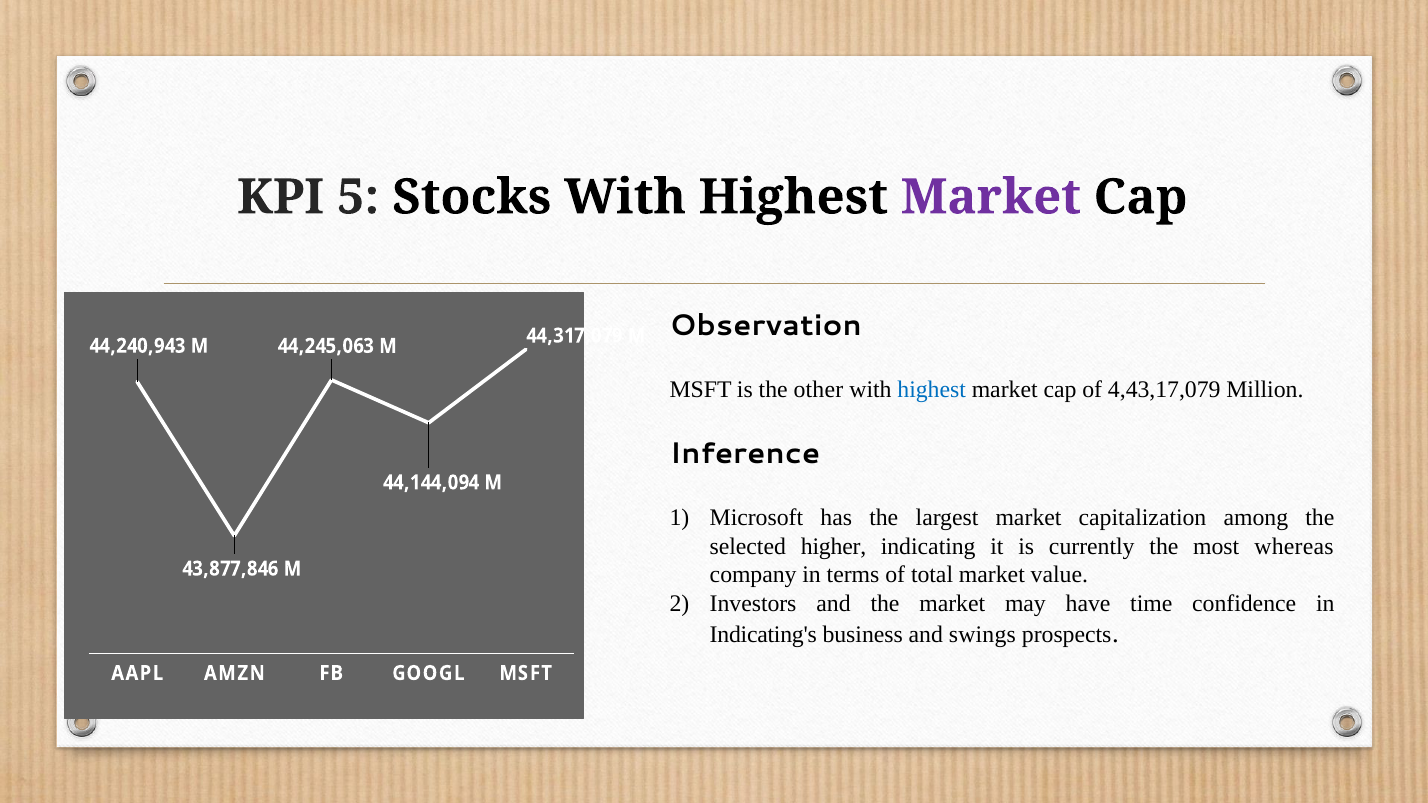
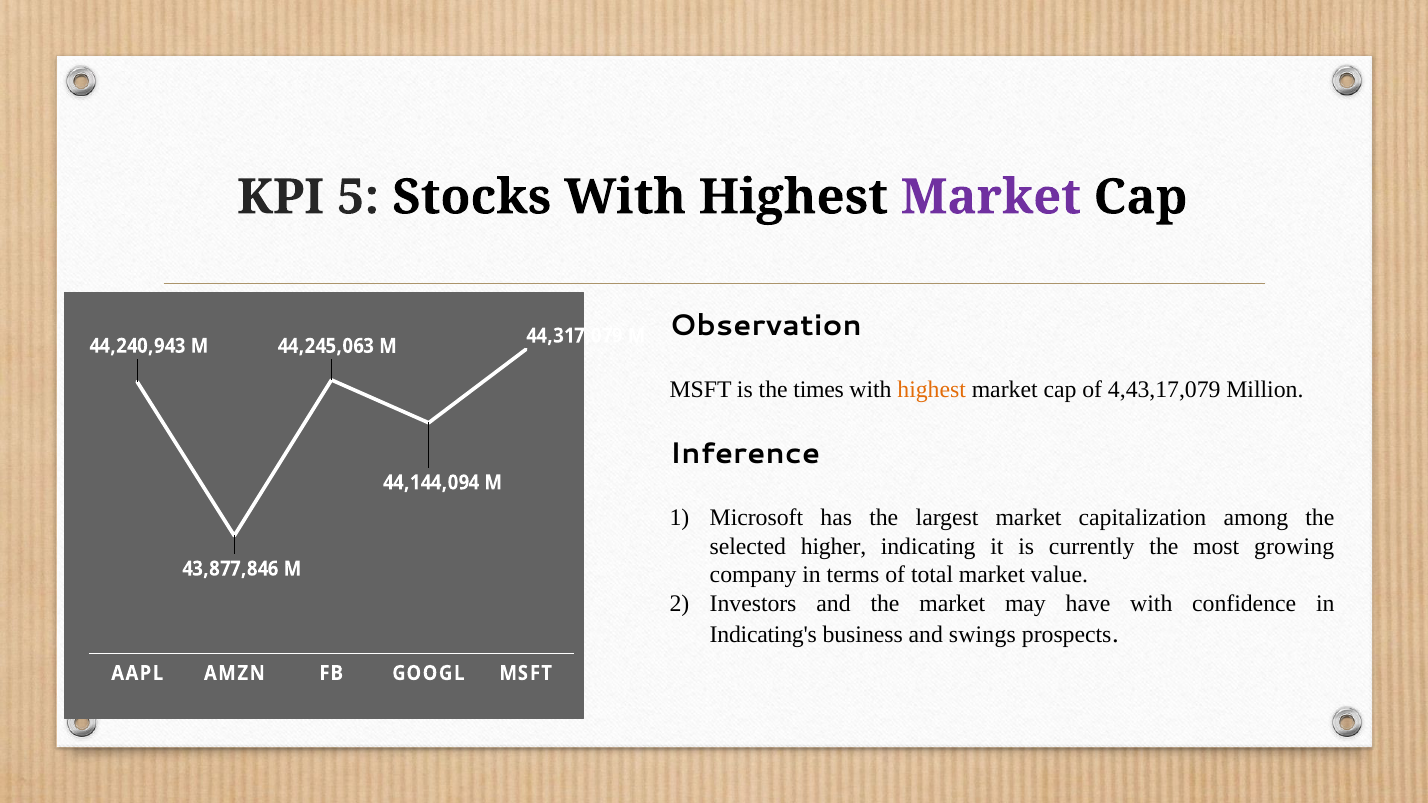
other: other -> times (819, 389)
highest colour: blue -> orange (932, 389)
whereas: whereas -> growing (1294, 546)
have time: time -> with (1151, 604)
